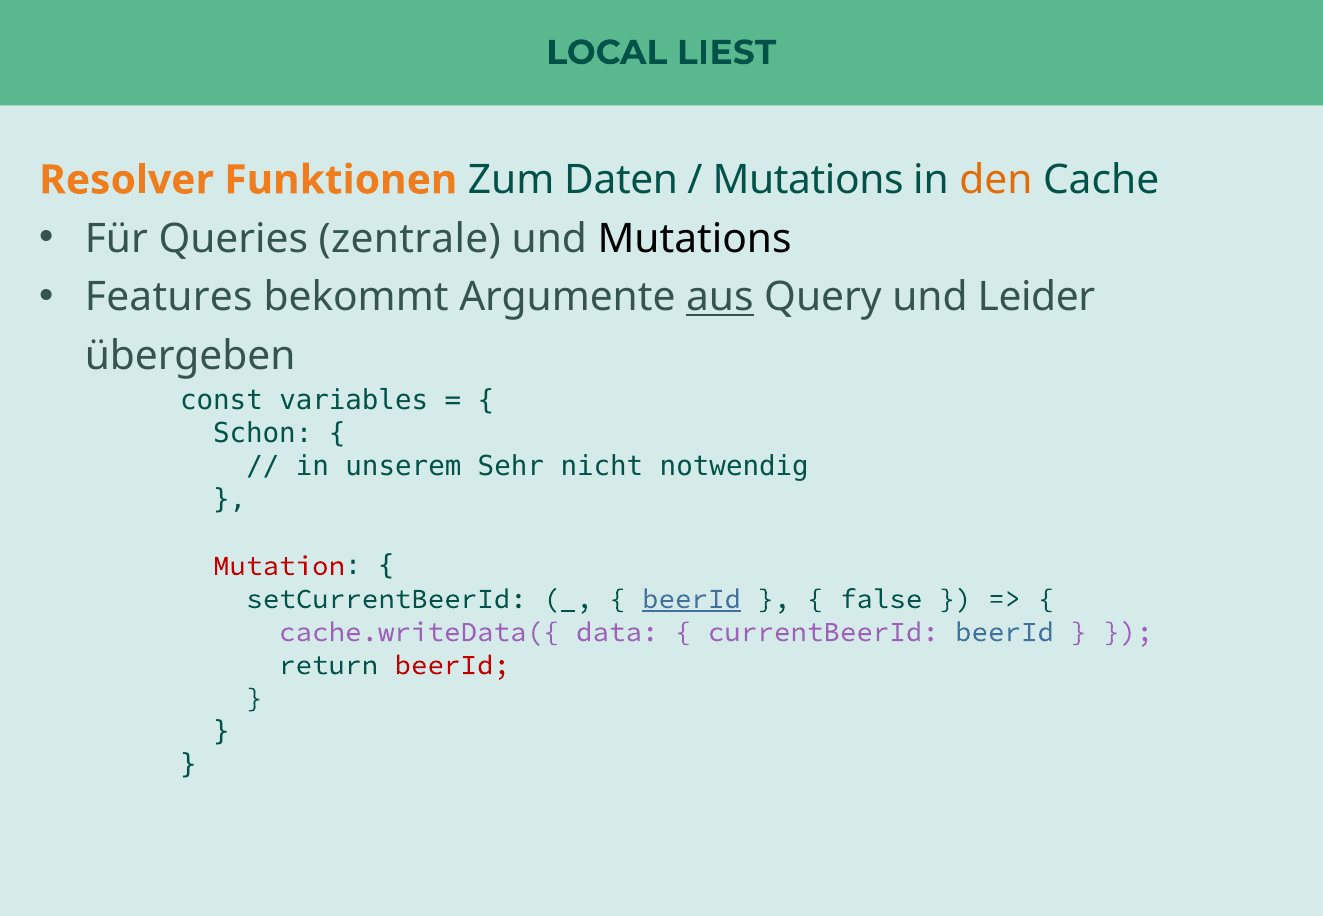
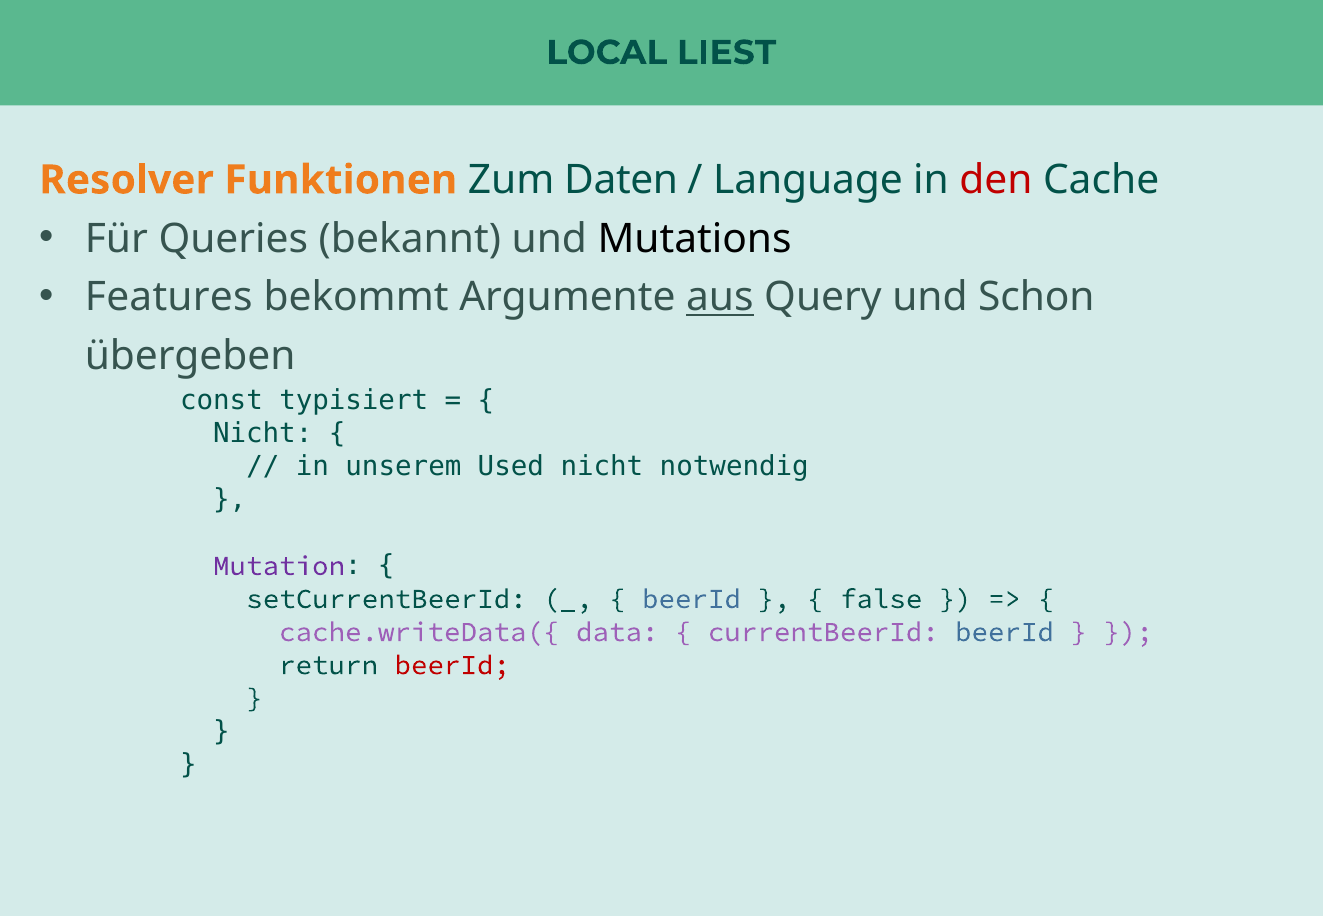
Mutations: Mutations -> Language (808, 180)
den colour: orange -> red (996, 180)
zentrale: zentrale -> bekannt (410, 239)
Leider: Leider -> Schon (1036, 297)
variables: variables -> typisiert (354, 400)
Schon: Schon -> Nicht (263, 433)
Sehr: Sehr -> Used (511, 467)
Mutation colour: red -> purple (279, 566)
beerId underline: present -> none (691, 599)
